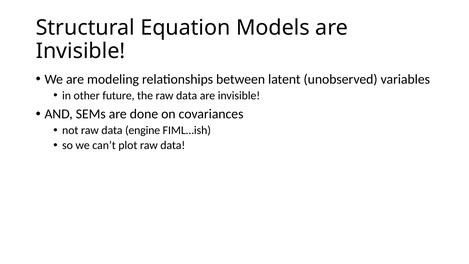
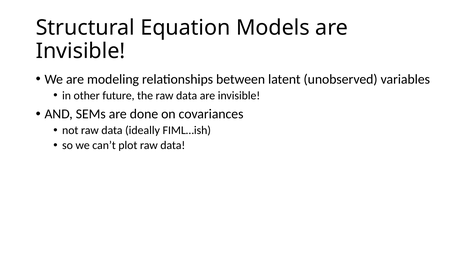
engine: engine -> ideally (143, 130)
